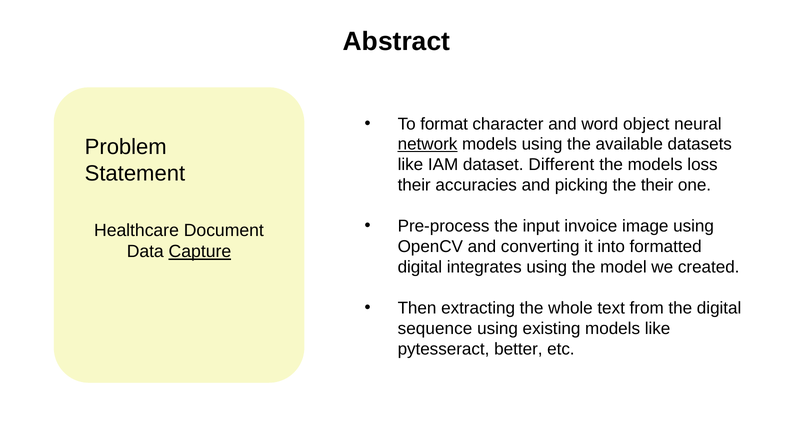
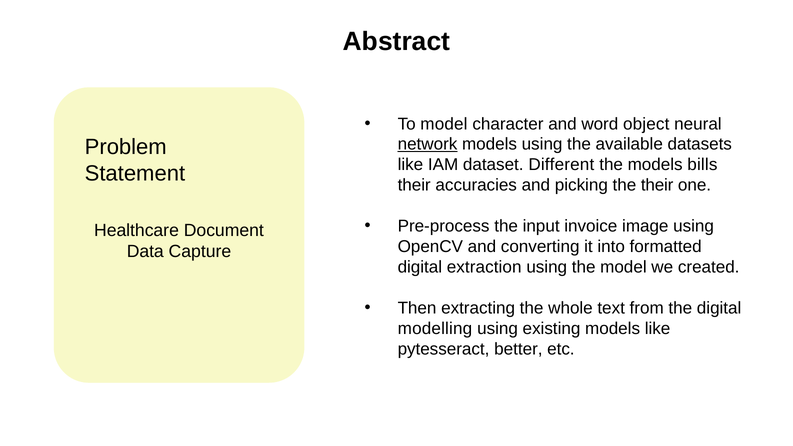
To format: format -> model (444, 124)
loss: loss -> bills (702, 165)
Capture underline: present -> none (200, 252)
integrates: integrates -> extraction (484, 267)
sequence: sequence -> modelling (435, 329)
